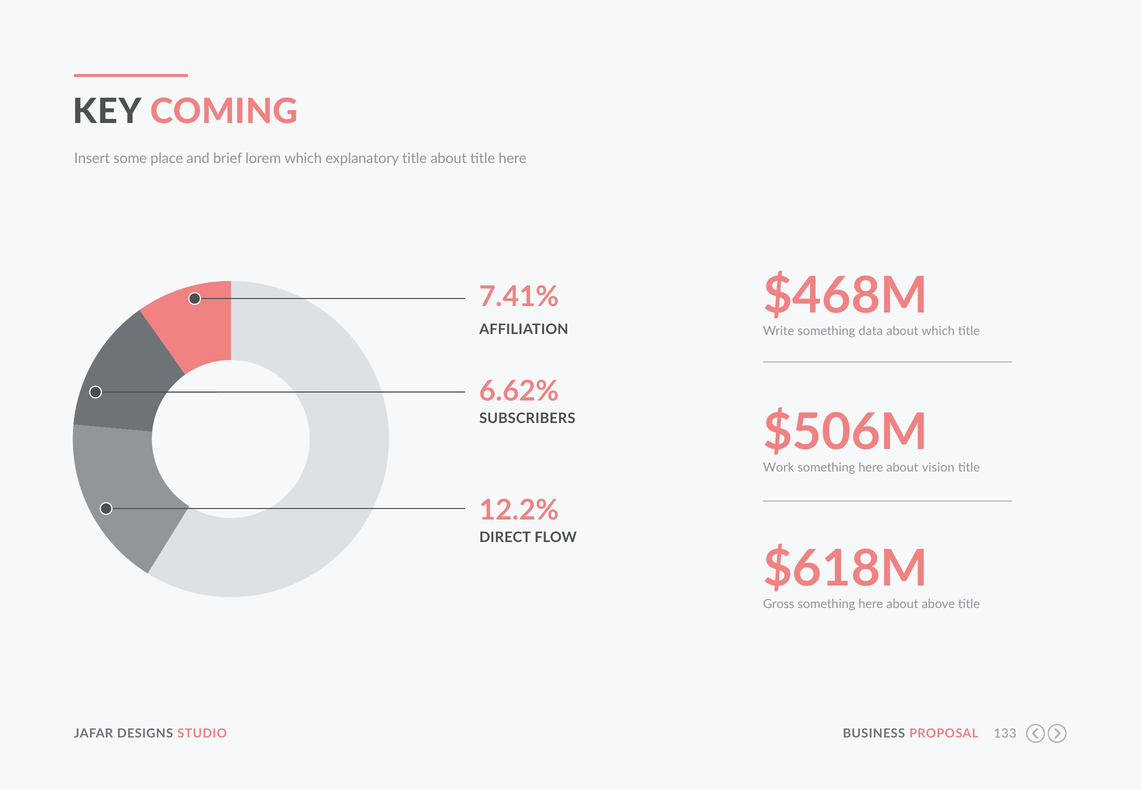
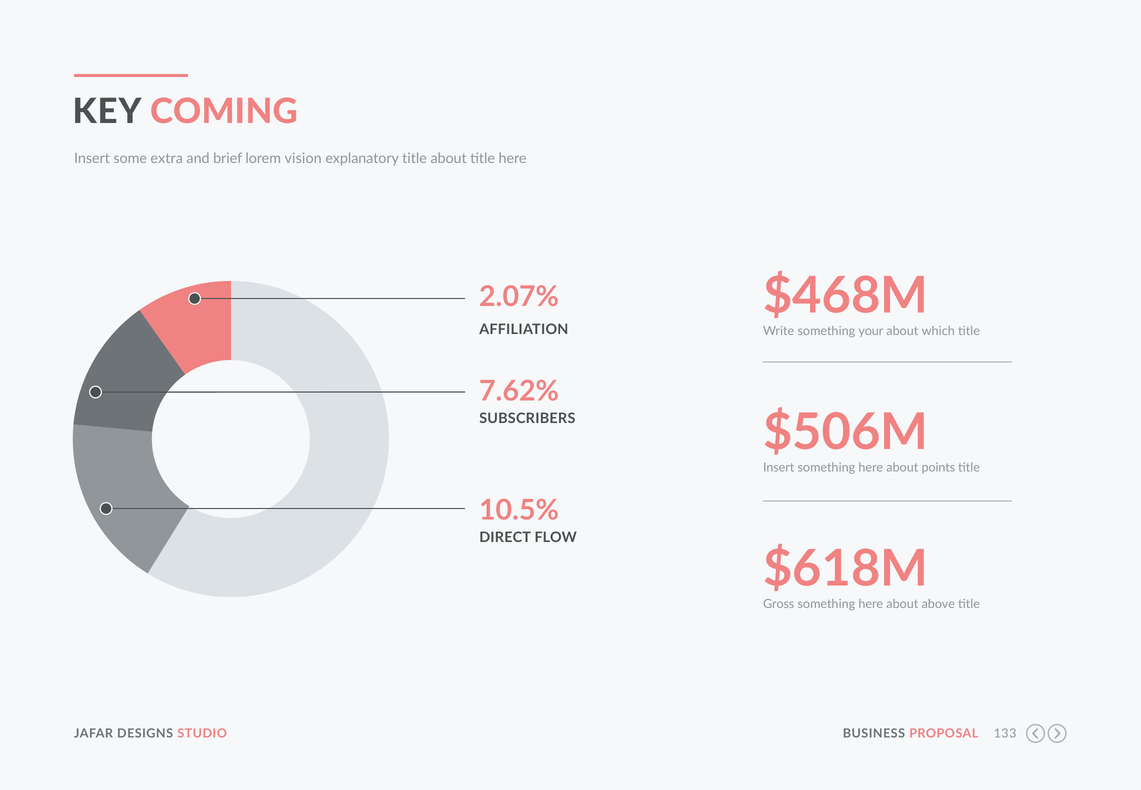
place: place -> extra (167, 159)
lorem which: which -> vision (303, 159)
7.41%: 7.41% -> 2.07% (519, 297)
data: data -> your (871, 331)
6.62%: 6.62% -> 7.62% (519, 391)
Work: Work -> Insert (779, 467)
vision: vision -> points (938, 467)
12.2%: 12.2% -> 10.5% (519, 510)
